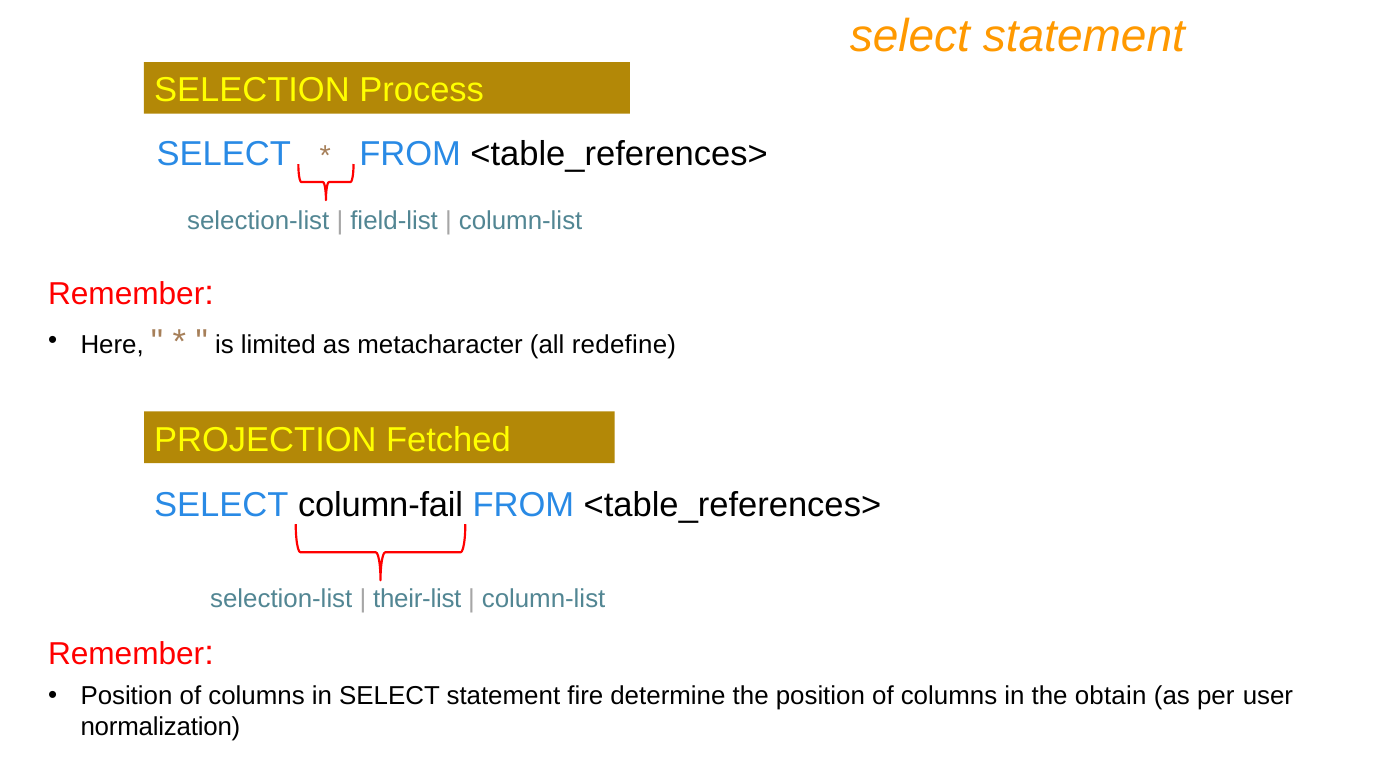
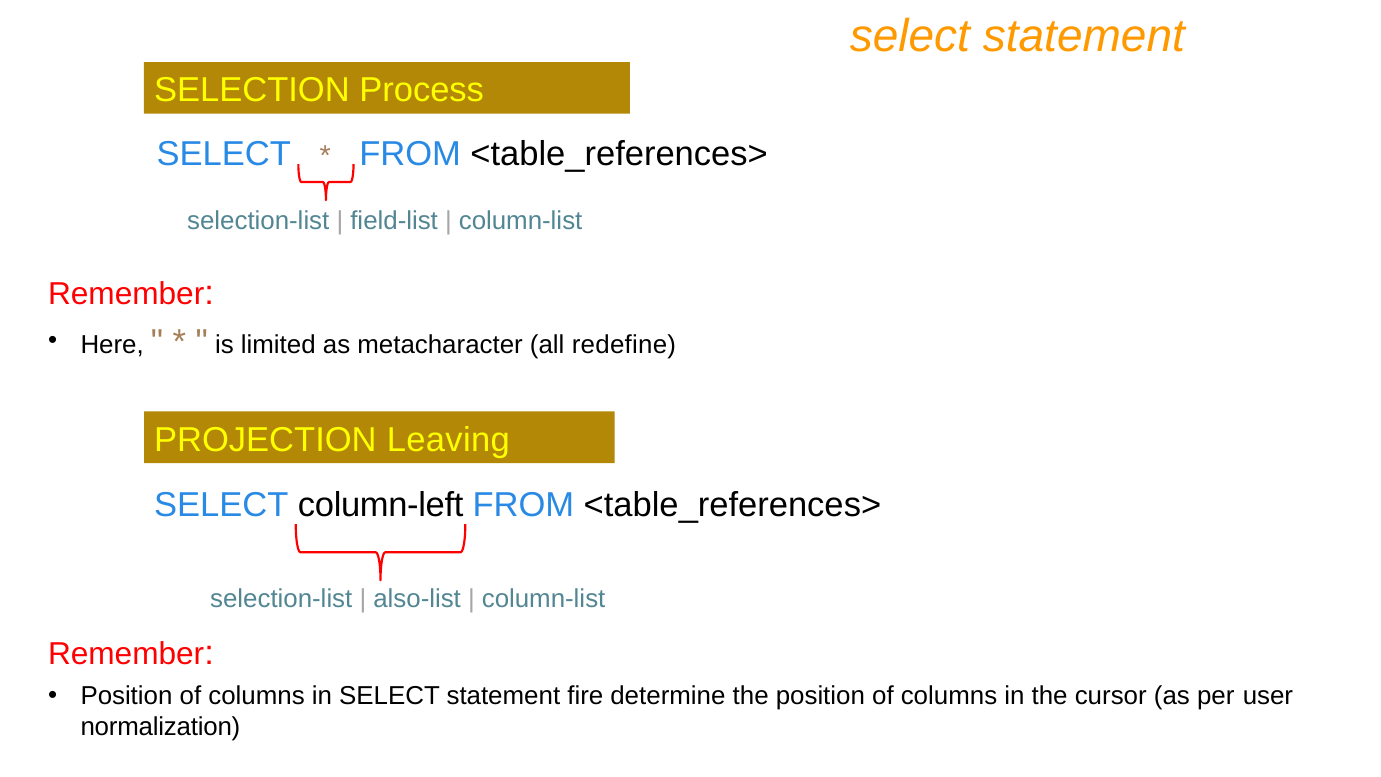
Fetched: Fetched -> Leaving (448, 440)
column-fail: column-fail -> column-left (381, 505)
their-list: their-list -> also-list (417, 598)
obtain: obtain -> cursor (1111, 696)
